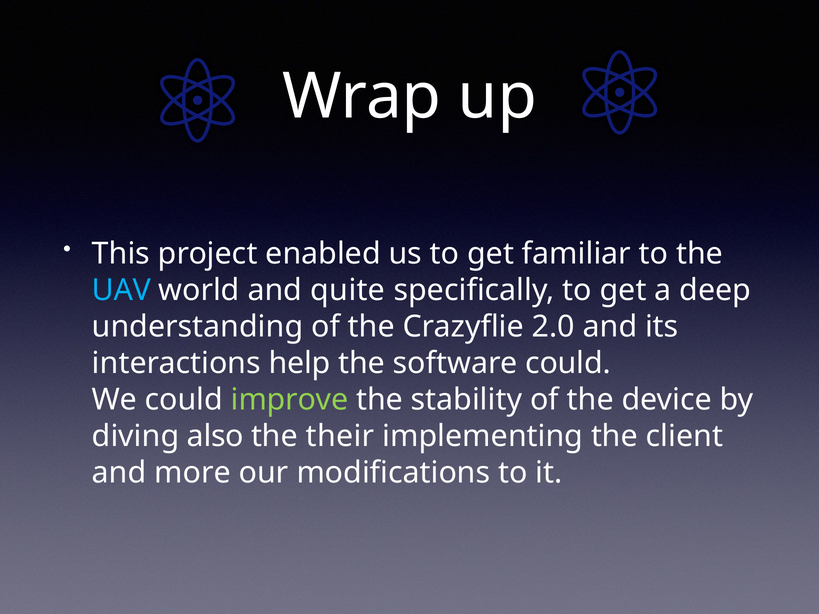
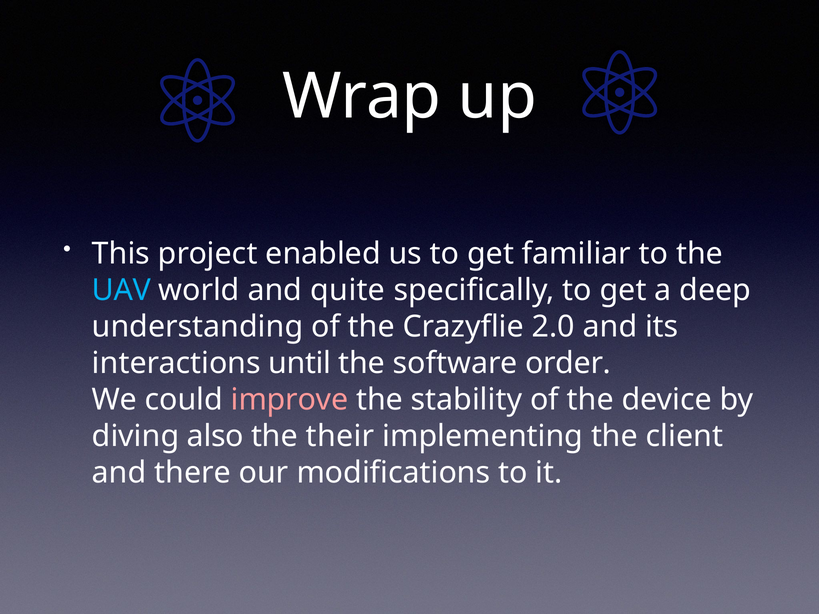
help: help -> until (300, 363)
software could: could -> order (568, 363)
improve colour: light green -> pink (290, 400)
more: more -> there (193, 473)
